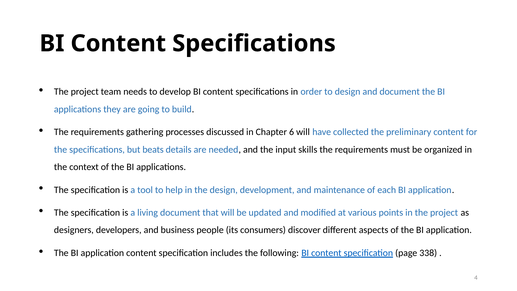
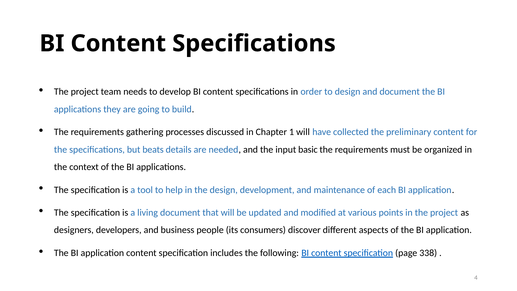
6: 6 -> 1 (292, 132)
skills: skills -> basic (308, 149)
